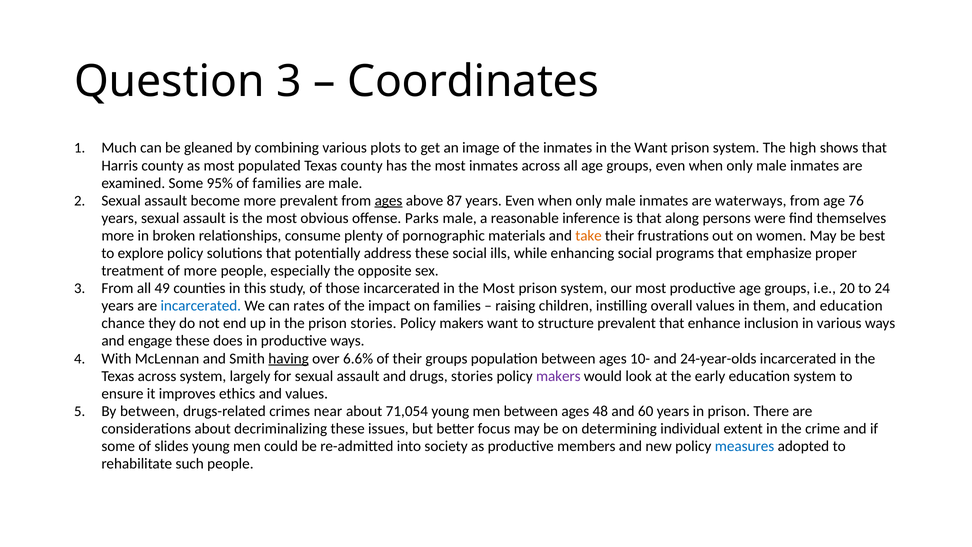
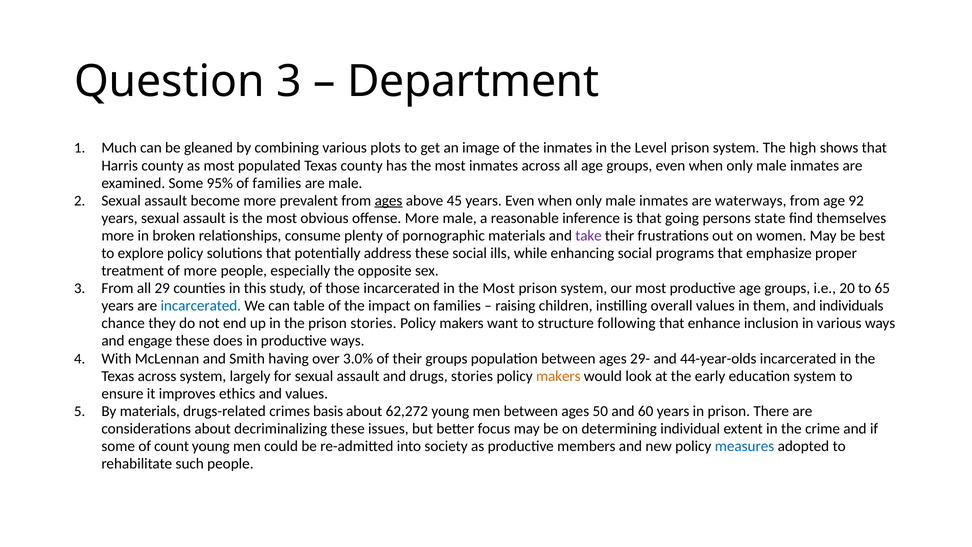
Coordinates: Coordinates -> Department (473, 82)
the Want: Want -> Level (651, 148)
87: 87 -> 45 (454, 201)
76: 76 -> 92 (856, 201)
offense Parks: Parks -> More (422, 218)
along: along -> going (682, 218)
were: were -> state (770, 218)
take colour: orange -> purple (589, 236)
49: 49 -> 29 (162, 288)
24: 24 -> 65 (882, 288)
rates: rates -> table (309, 306)
and education: education -> individuals (851, 306)
structure prevalent: prevalent -> following (626, 323)
having underline: present -> none (289, 358)
6.6%: 6.6% -> 3.0% (358, 358)
10-: 10- -> 29- (640, 358)
24-year-olds: 24-year-olds -> 44-year-olds (718, 358)
makers colour: purple -> orange (558, 376)
By between: between -> materials (150, 411)
near: near -> basis (328, 411)
71,054: 71,054 -> 62,272 (407, 411)
48: 48 -> 50 (600, 411)
slides: slides -> count (172, 446)
